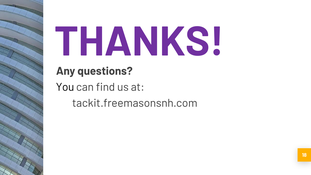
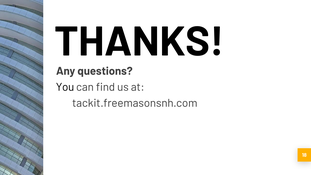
THANKS colour: purple -> black (139, 42)
